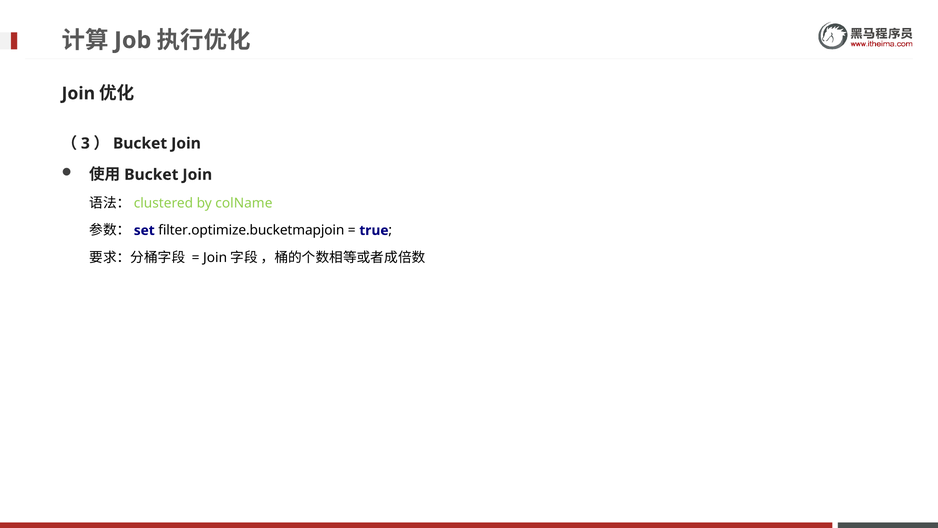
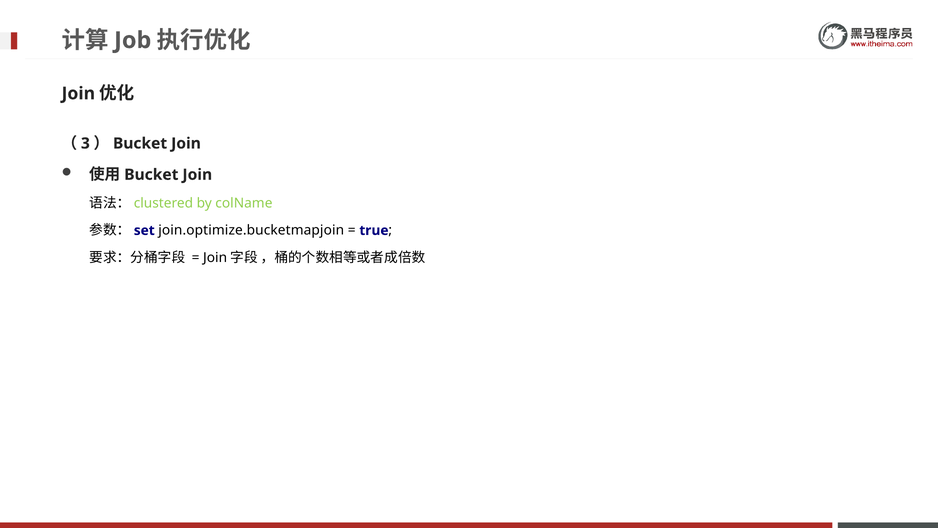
filter.optimize.bucketmapjoin: filter.optimize.bucketmapjoin -> join.optimize.bucketmapjoin (251, 230)
